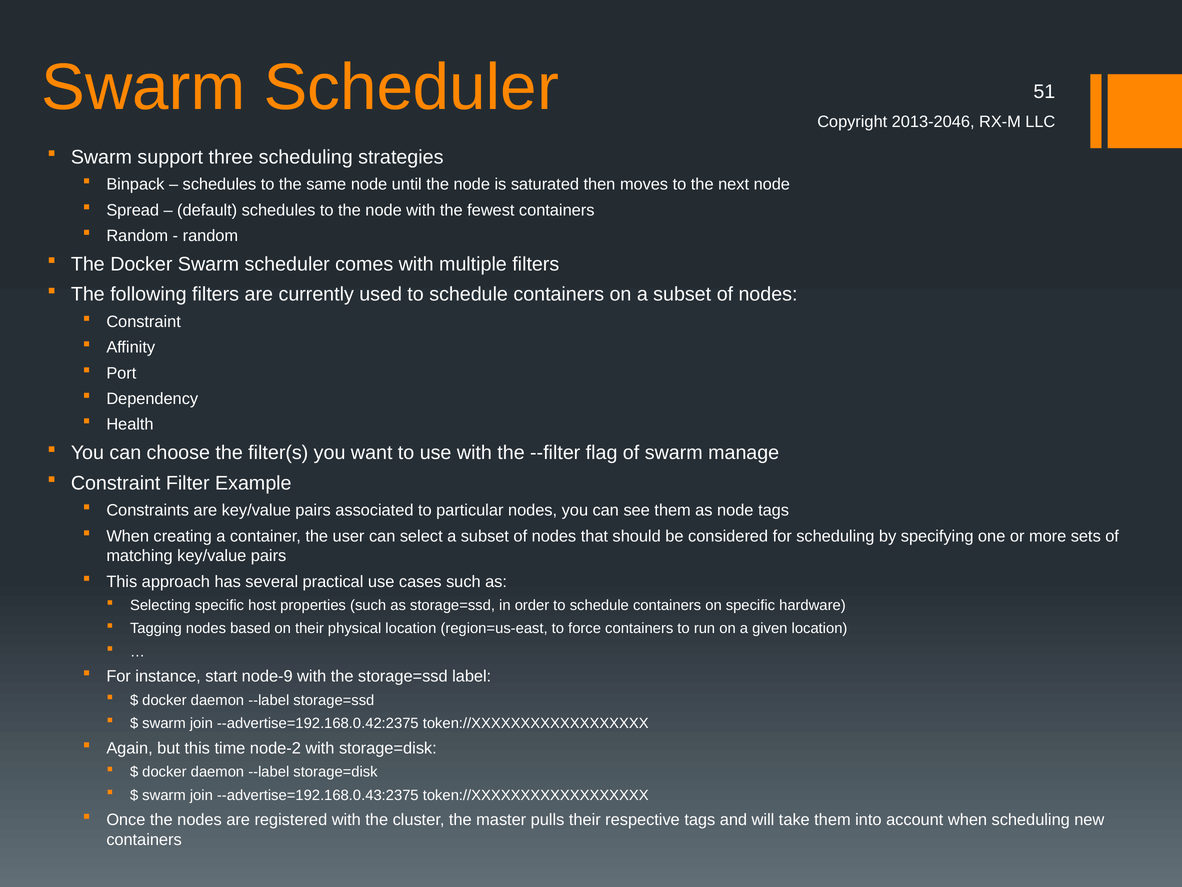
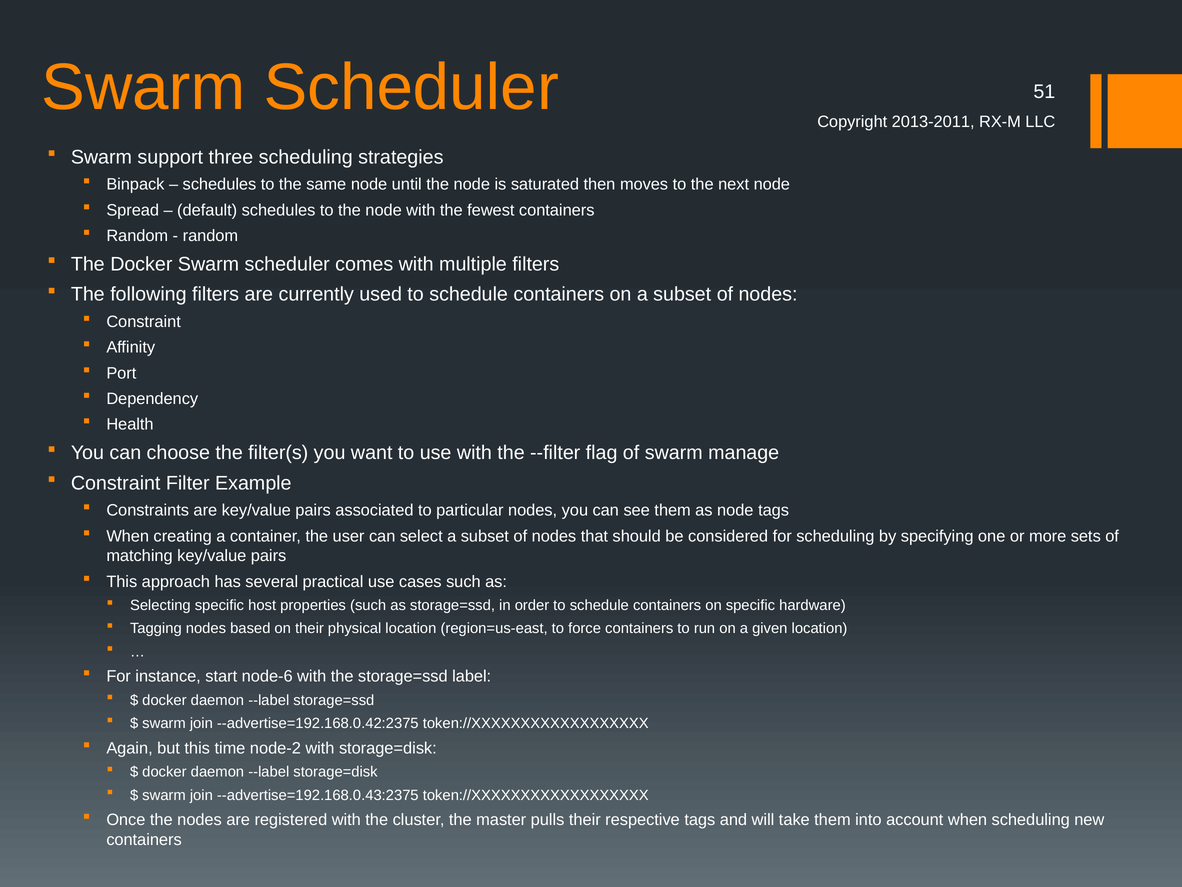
2013-2046: 2013-2046 -> 2013-2011 (933, 122)
node-9: node-9 -> node-6 (267, 676)
